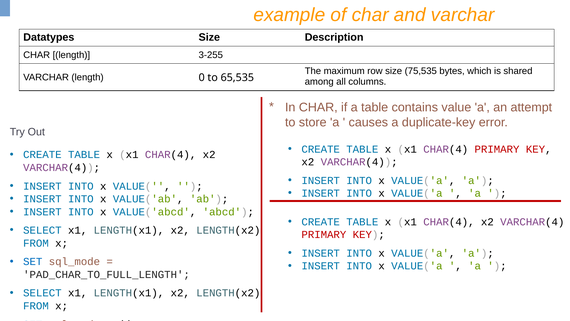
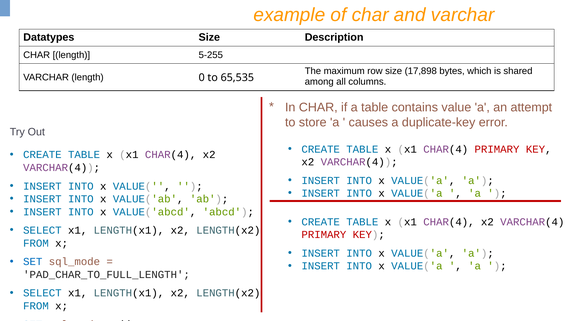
3-255: 3-255 -> 5-255 (211, 55)
75,535: 75,535 -> 17,898 (421, 71)
